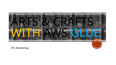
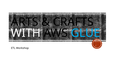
WITH colour: yellow -> white (26, 33)
